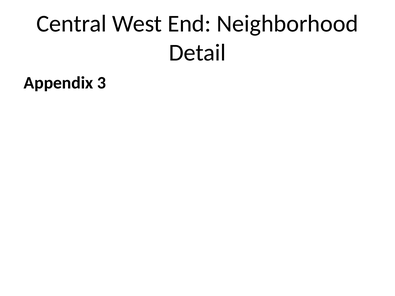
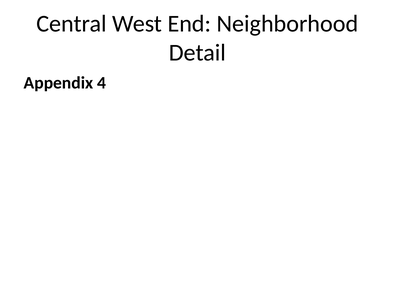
3: 3 -> 4 (102, 83)
